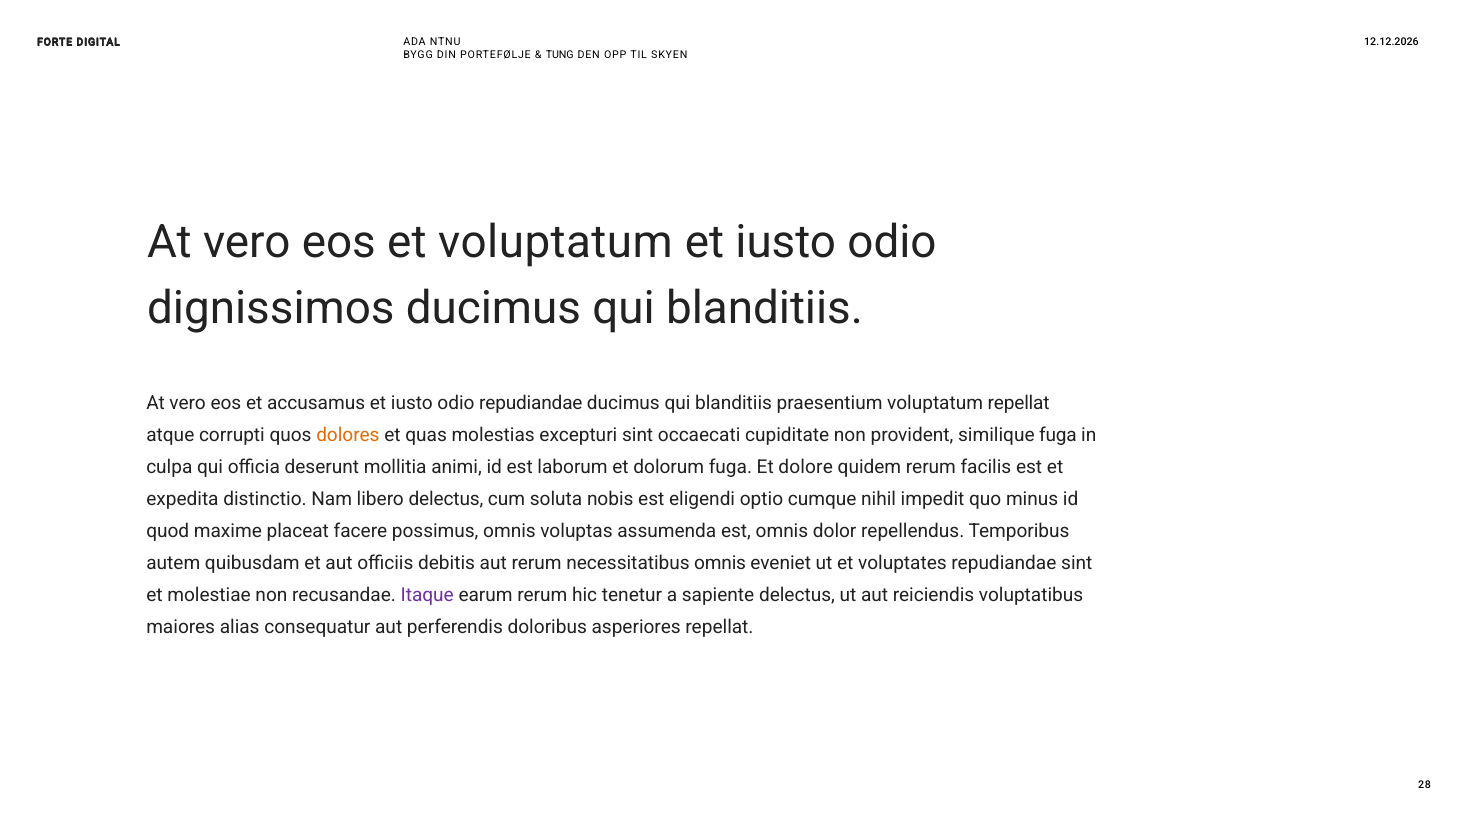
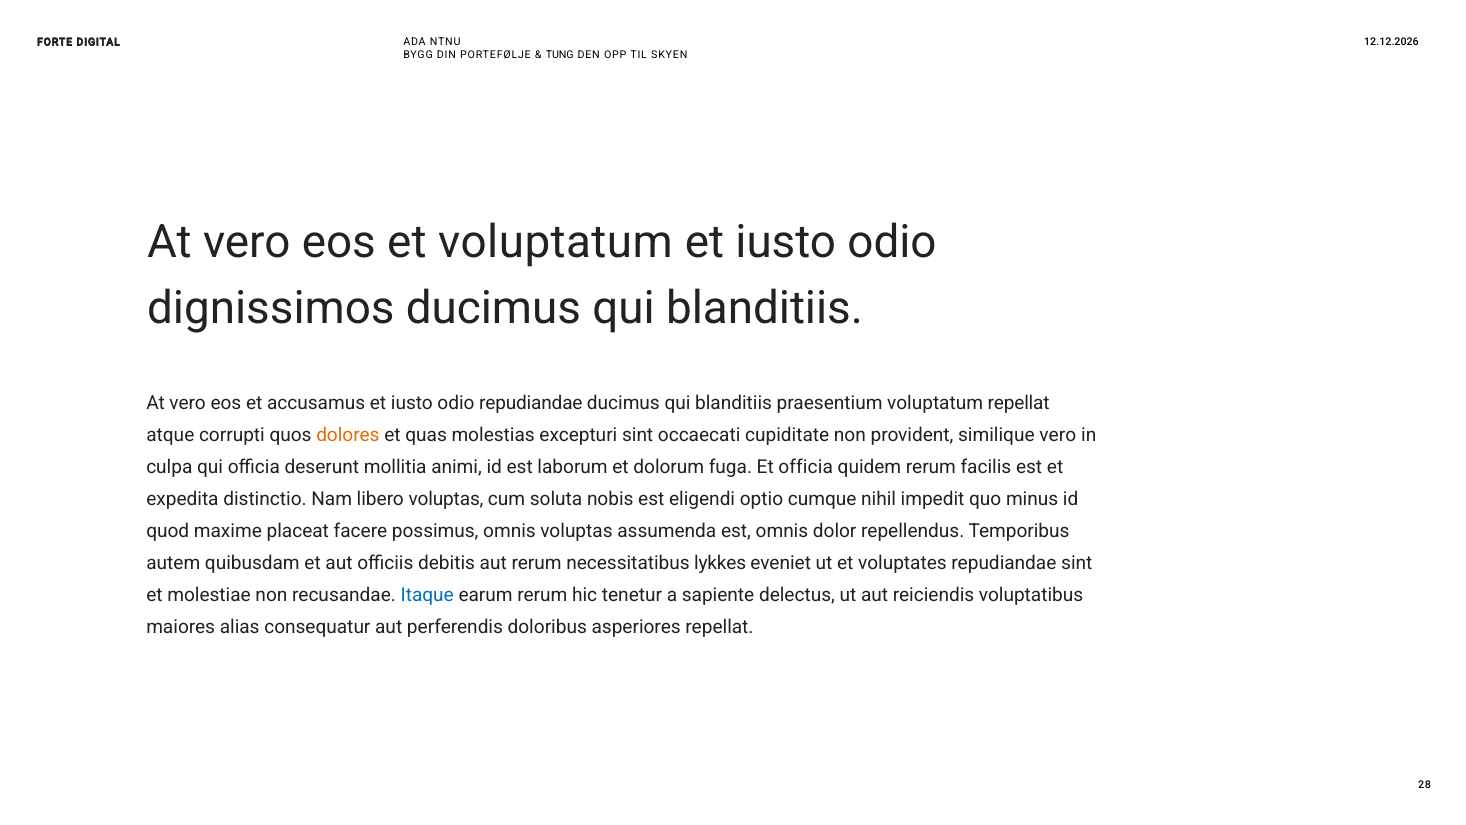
similique fuga: fuga -> vero (1058, 435)
Et dolore: dolore -> officia (806, 467)
libero delectus: delectus -> voluptas (446, 499)
necessitatibus omnis: omnis -> lykkes (720, 563)
Itaque colour: purple -> blue (427, 595)
